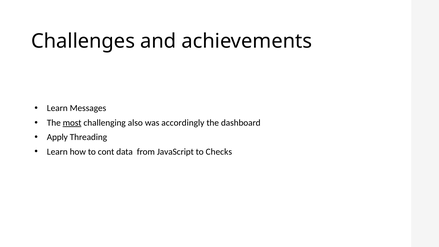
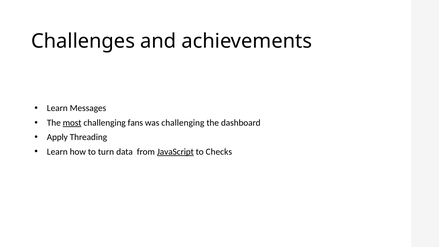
also: also -> fans (135, 123)
was accordingly: accordingly -> challenging (183, 123)
cont: cont -> turn (106, 152)
JavaScript underline: none -> present (175, 152)
